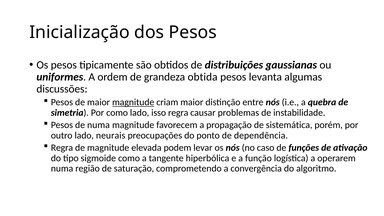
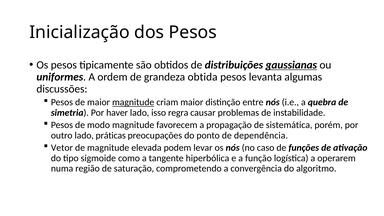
gaussianas underline: none -> present (291, 65)
Por como: como -> haver (117, 113)
de numa: numa -> modo (99, 125)
neurais: neurais -> práticas (111, 135)
Regra: Regra -> Vetor (62, 148)
